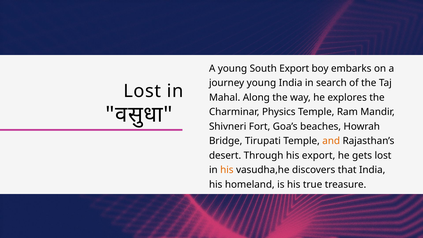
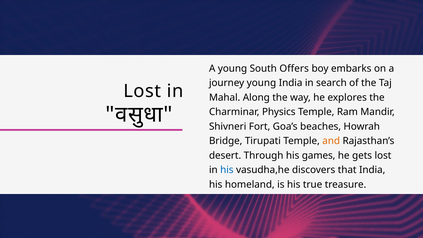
South Export: Export -> Offers (294, 68)
his export: export -> games (319, 155)
his colour: orange -> blue (227, 170)
